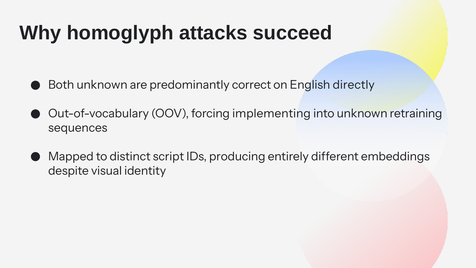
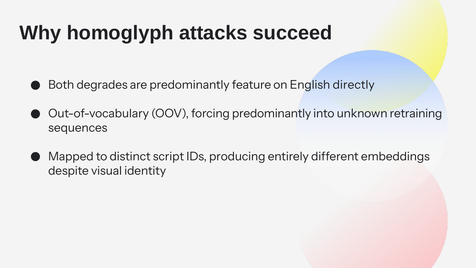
Both unknown: unknown -> degrades (102, 85)
correct: correct -> feature (252, 85)
forcing implementing: implementing -> predominantly (272, 114)
